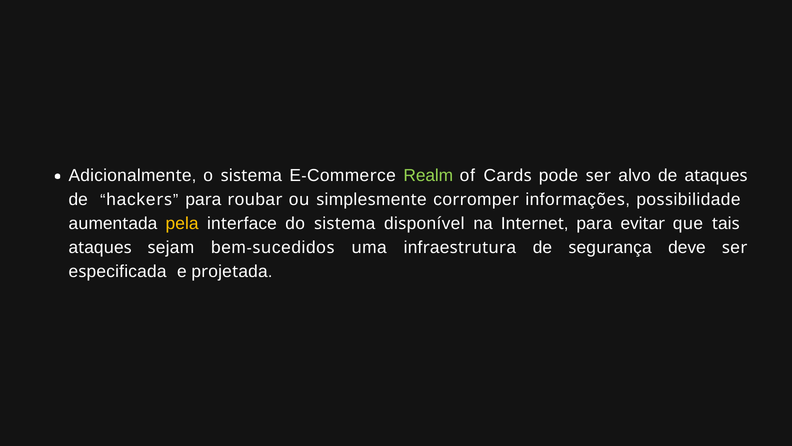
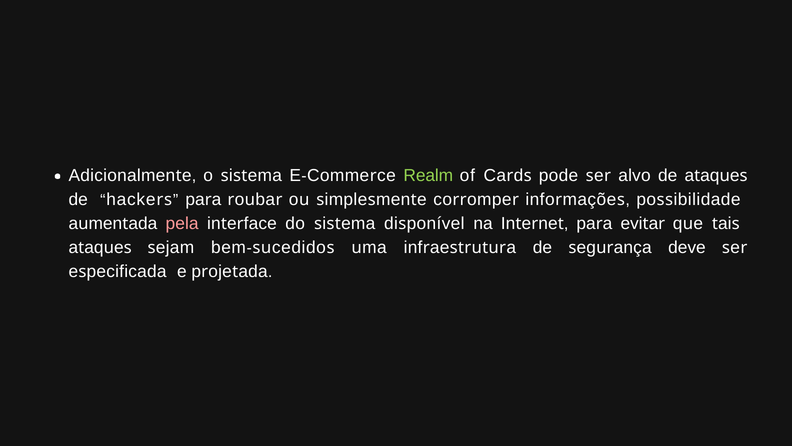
pela colour: yellow -> pink (182, 223)
